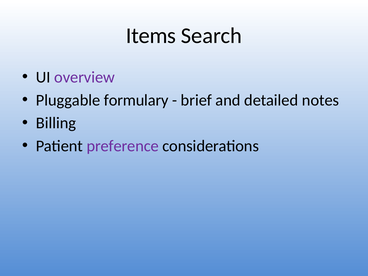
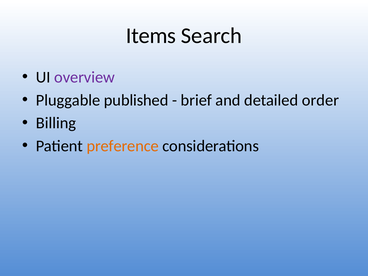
formulary: formulary -> published (136, 100)
notes: notes -> order (320, 100)
preference colour: purple -> orange (123, 146)
